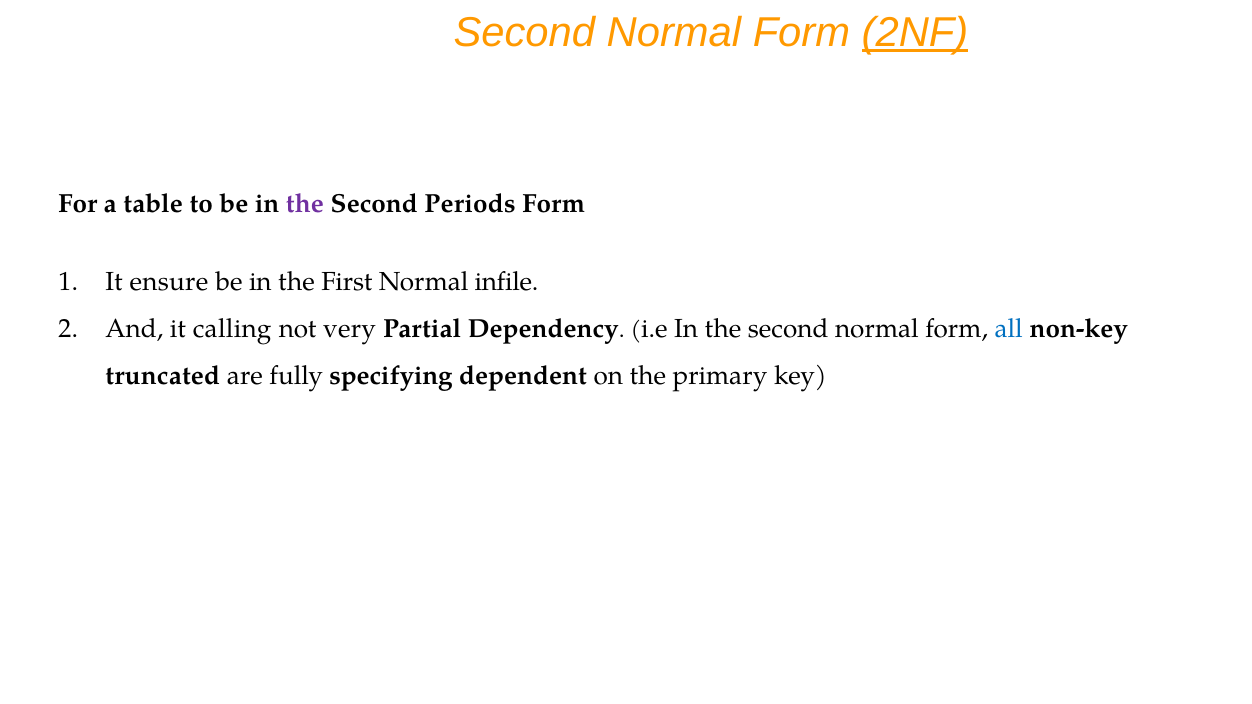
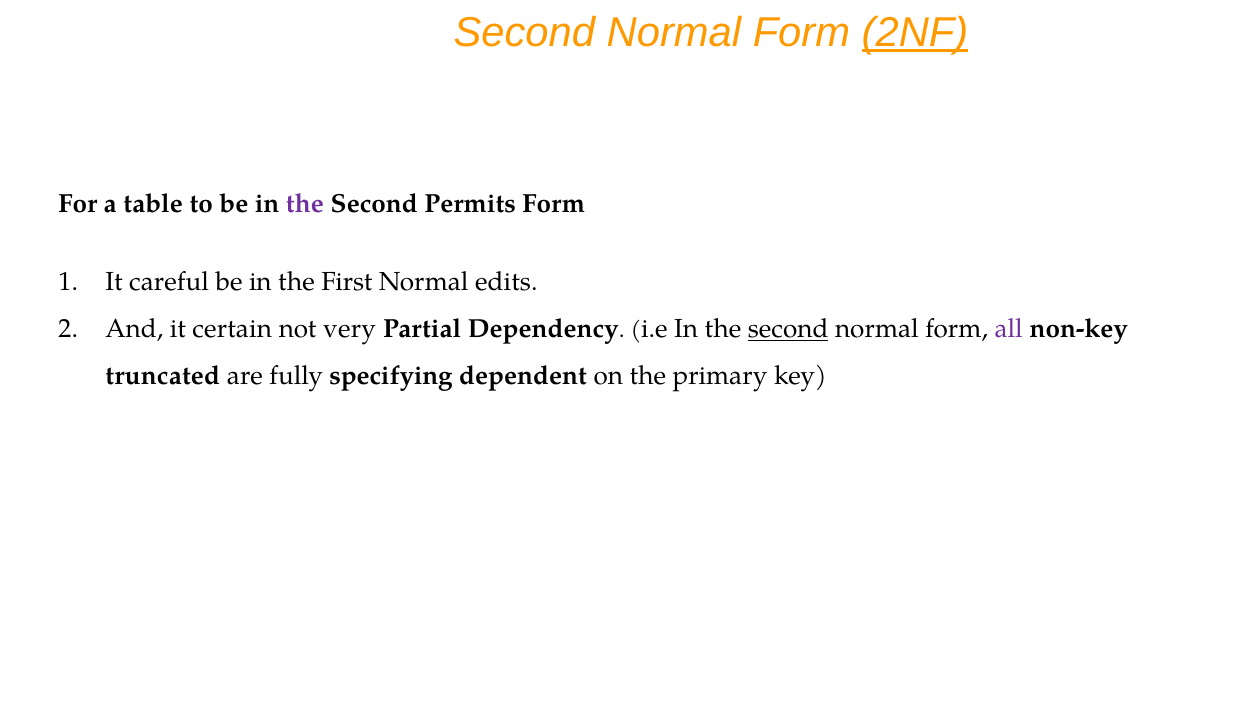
Periods: Periods -> Permits (470, 204)
ensure: ensure -> careful (169, 282)
infile: infile -> edits (506, 282)
calling: calling -> certain (232, 329)
second underline: none -> present (788, 329)
all colour: blue -> purple (1009, 329)
